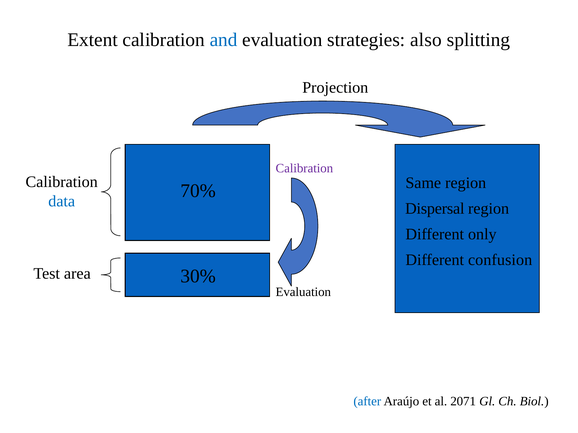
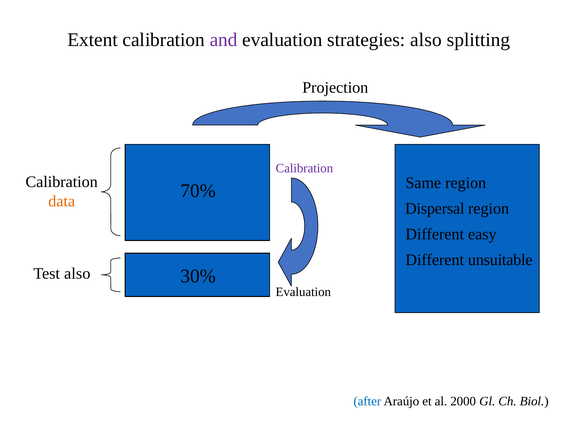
and colour: blue -> purple (224, 40)
data colour: blue -> orange (62, 201)
only: only -> easy (482, 234)
confusion: confusion -> unsuitable (500, 260)
Test area: area -> also (77, 274)
2071: 2071 -> 2000 (463, 402)
